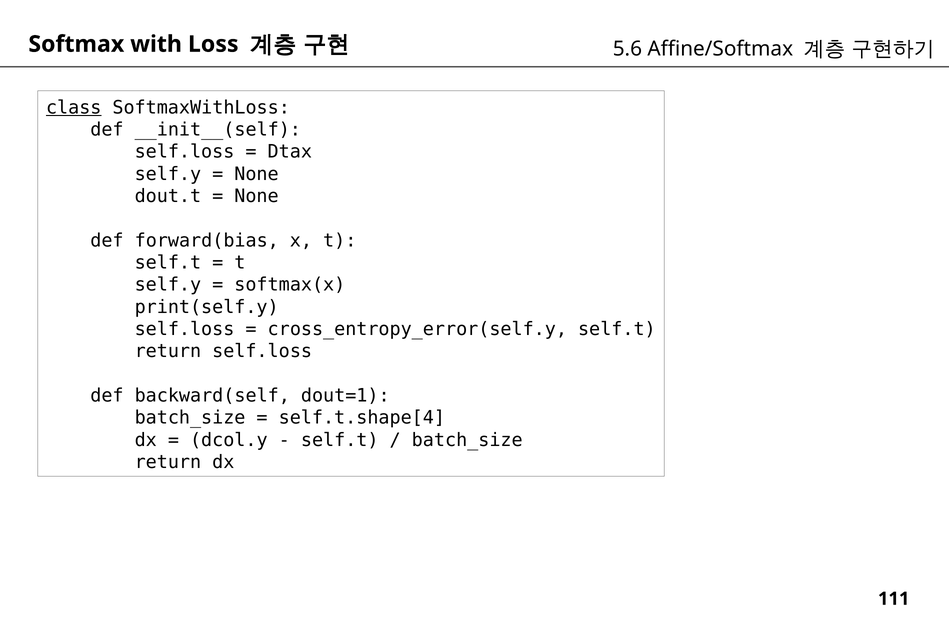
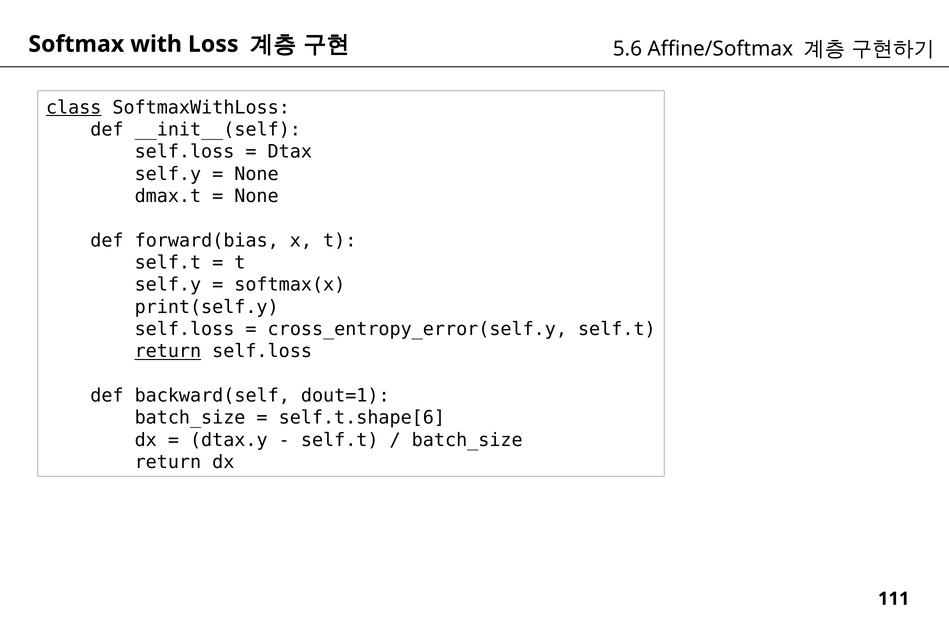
dout.t: dout.t -> dmax.t (168, 196)
return underline: none -> present (168, 351)
self.t.shape[4: self.t.shape[4 -> self.t.shape[6 (362, 417)
dcol.y: dcol.y -> dtax.y (229, 440)
